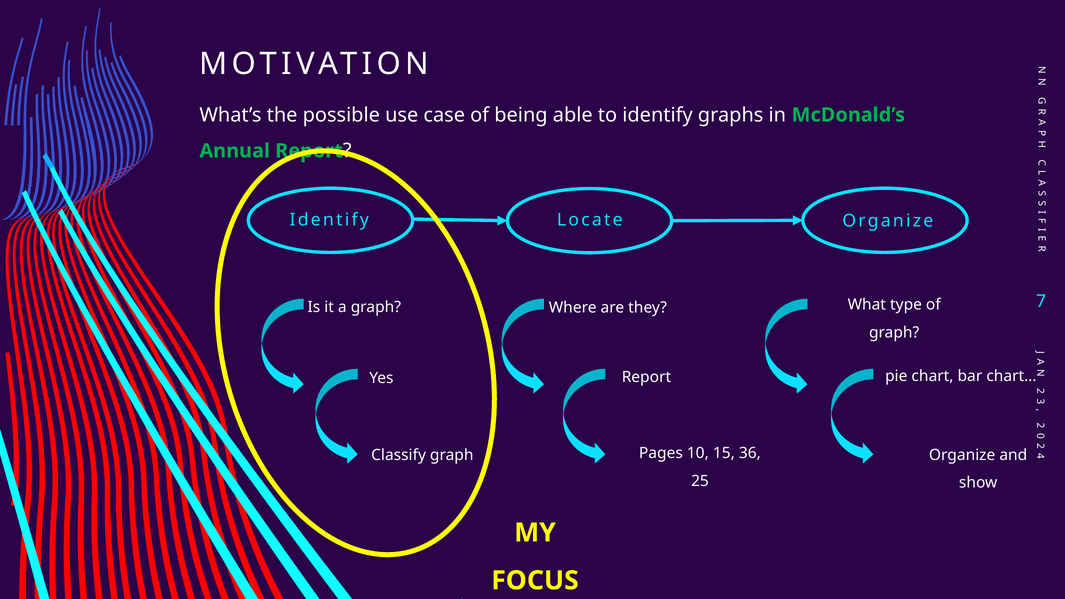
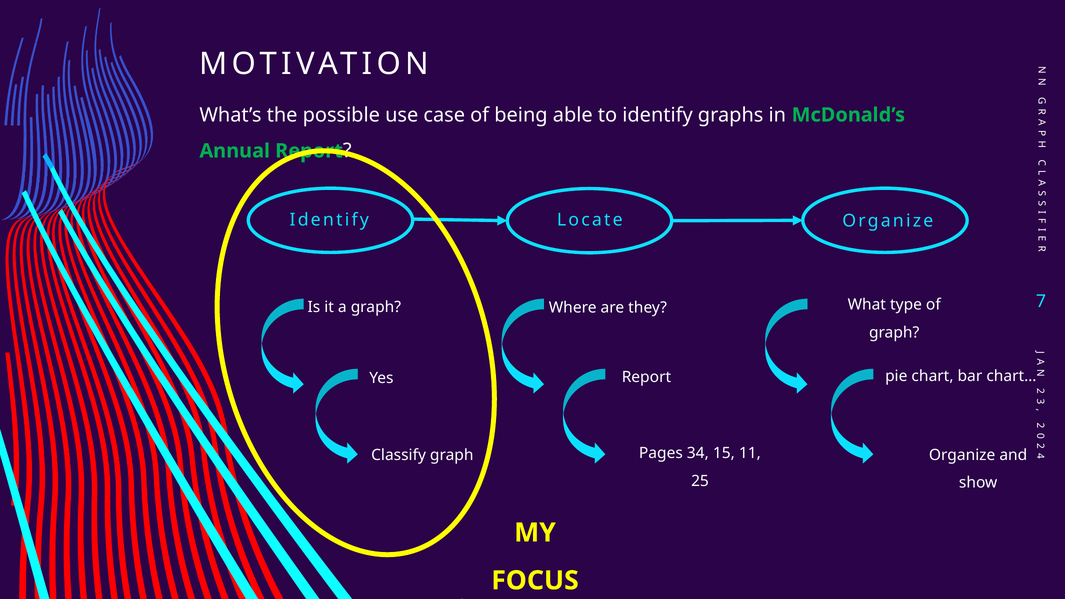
10: 10 -> 34 (698, 453)
36: 36 -> 11 (750, 453)
